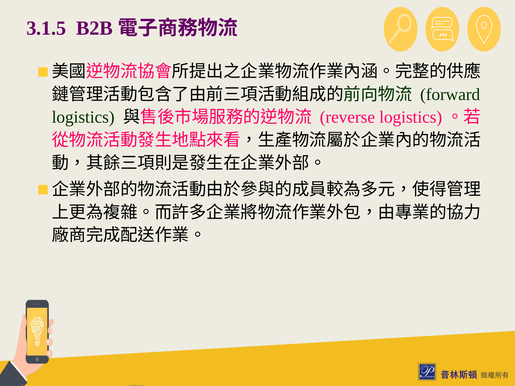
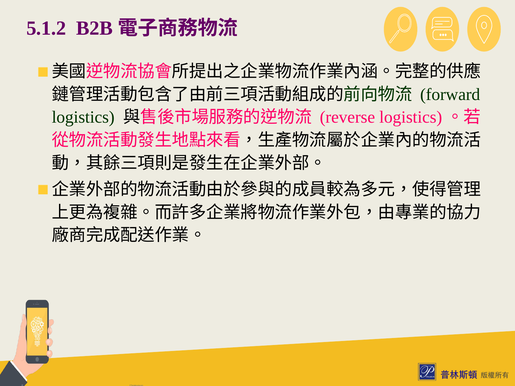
3.1.5: 3.1.5 -> 5.1.2 (46, 28)
